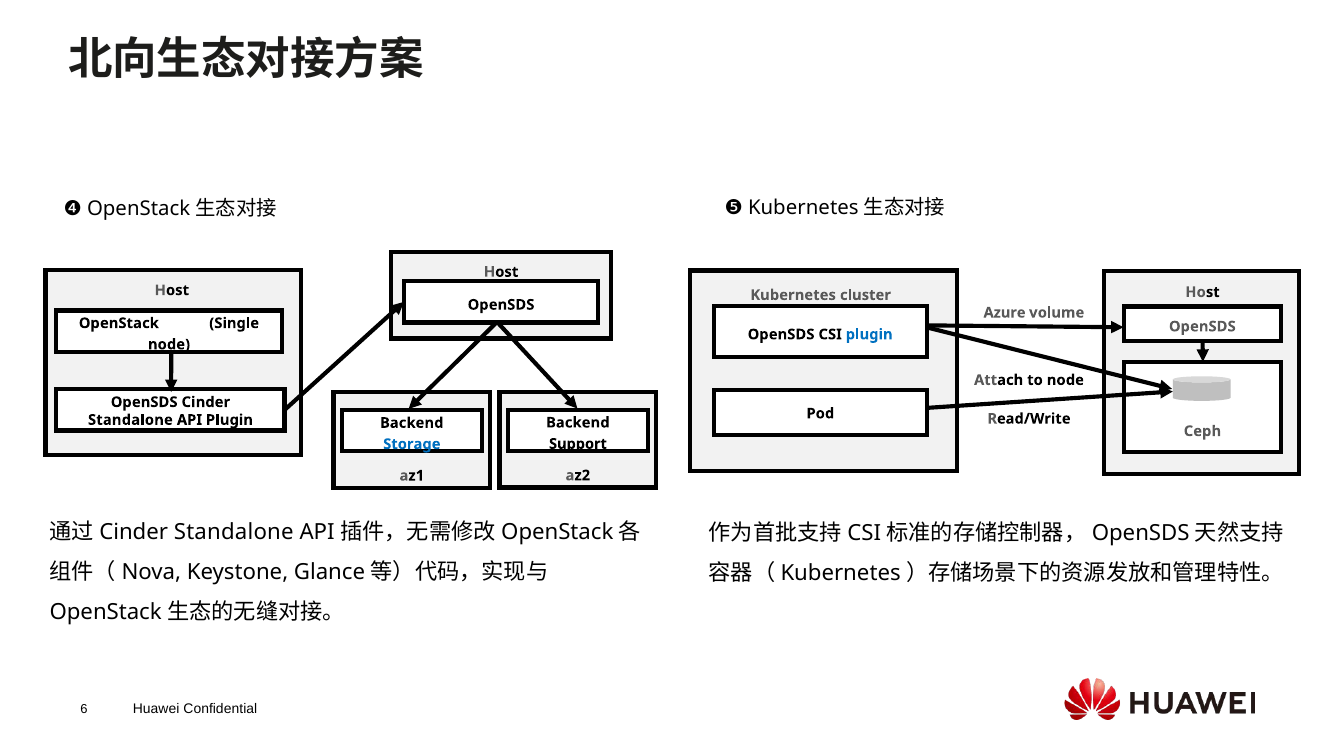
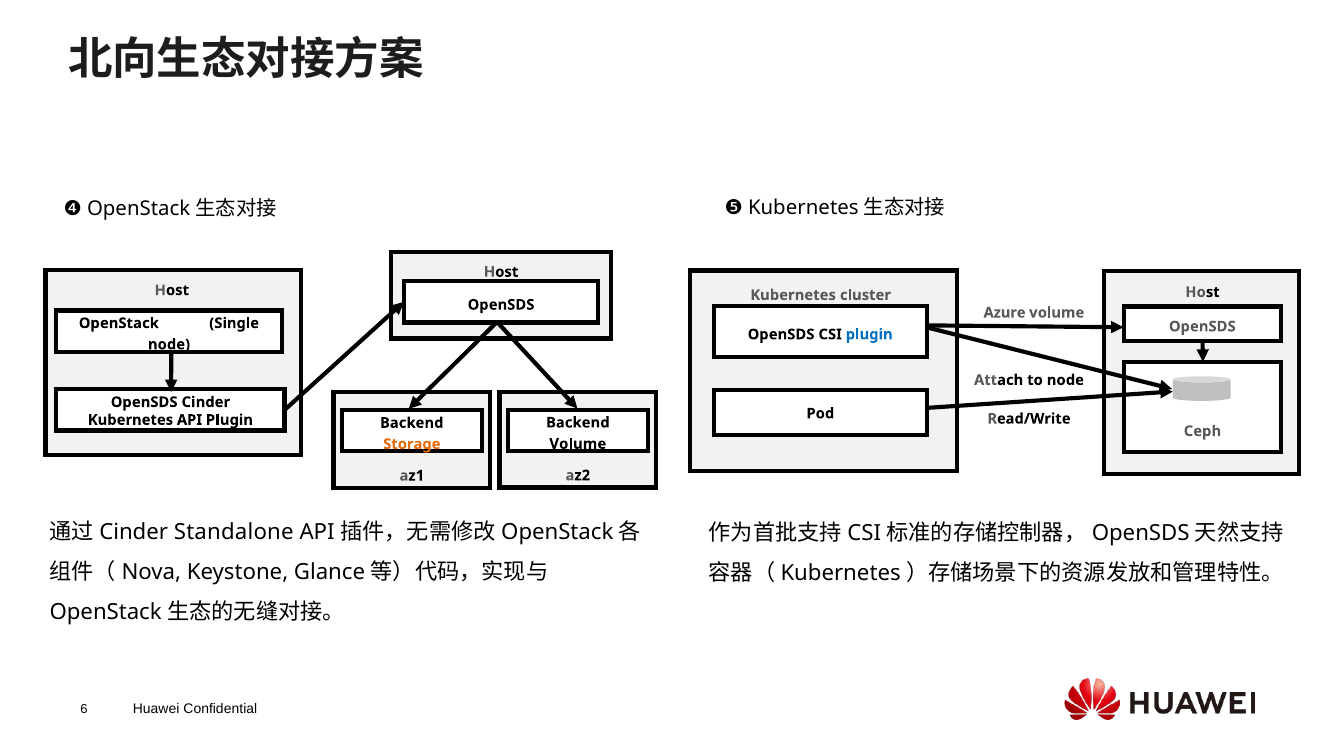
Standalone: Standalone -> Kubernetes (130, 420)
Support: Support -> Volume (578, 444)
Storage colour: blue -> orange (412, 444)
